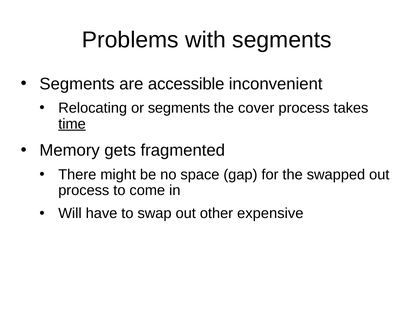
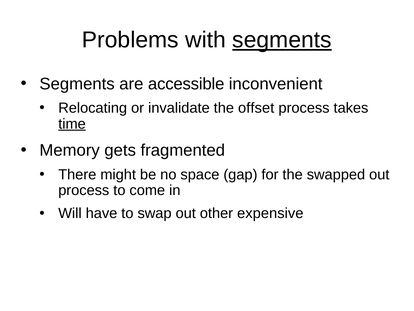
segments underline: none -> present (282, 40)
or segments: segments -> invalidate (179, 108)
cover: cover -> offset (256, 108)
